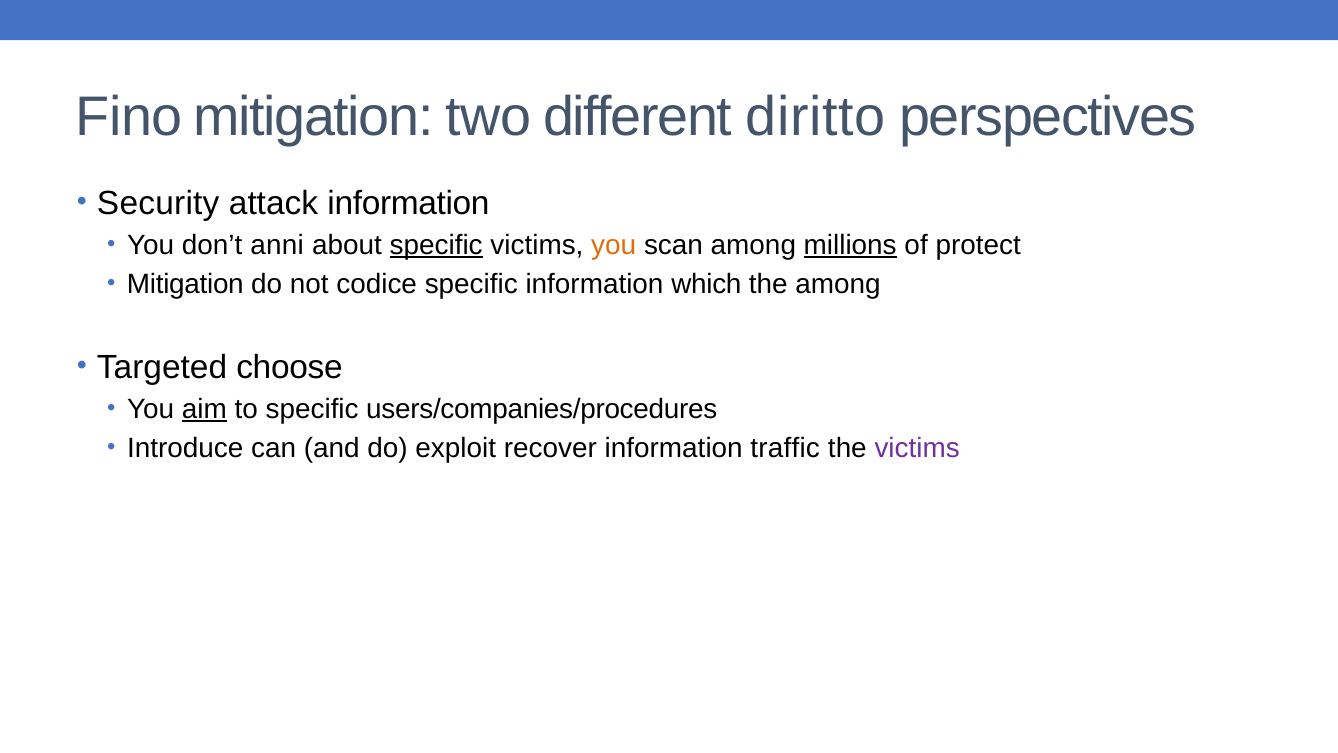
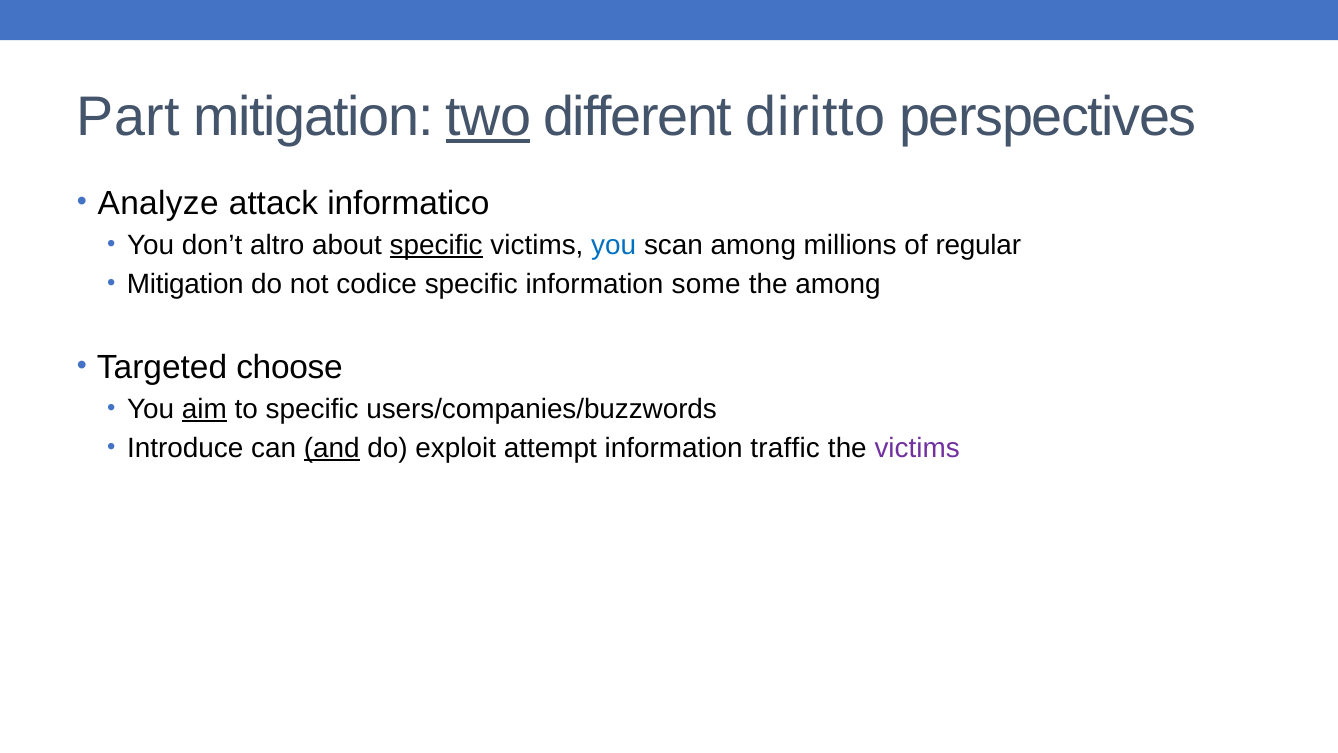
Fino: Fino -> Part (129, 117)
two underline: none -> present (489, 117)
Security: Security -> Analyze (158, 203)
attack information: information -> informatico (408, 203)
anni: anni -> altro (277, 245)
you colour: orange -> blue (614, 245)
millions underline: present -> none (850, 245)
protect: protect -> regular (978, 245)
which: which -> some (706, 284)
users/companies/procedures: users/companies/procedures -> users/companies/buzzwords (542, 409)
and underline: none -> present (332, 448)
recover: recover -> attempt (550, 448)
